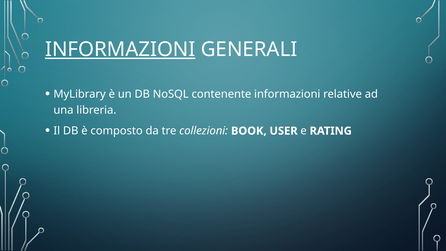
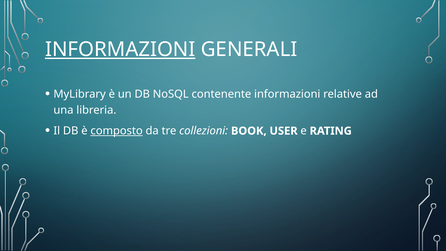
composto underline: none -> present (117, 131)
